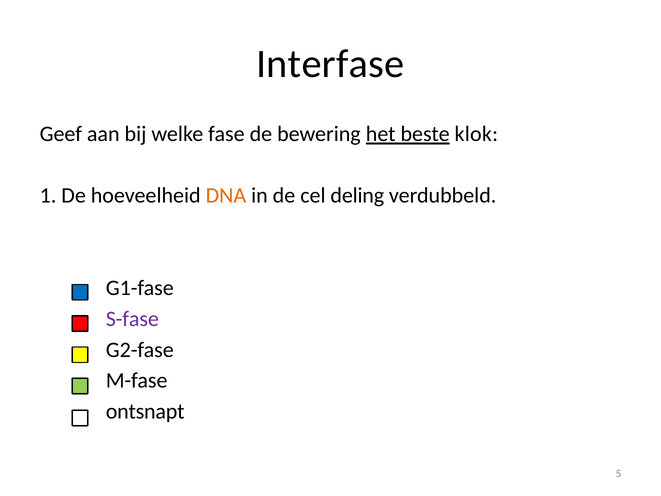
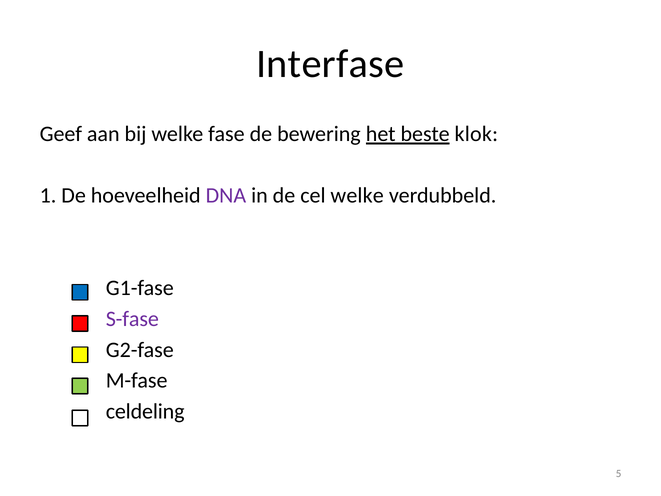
DNA colour: orange -> purple (226, 195)
cel deling: deling -> welke (357, 195)
ontsnapt: ontsnapt -> celdeling (145, 411)
